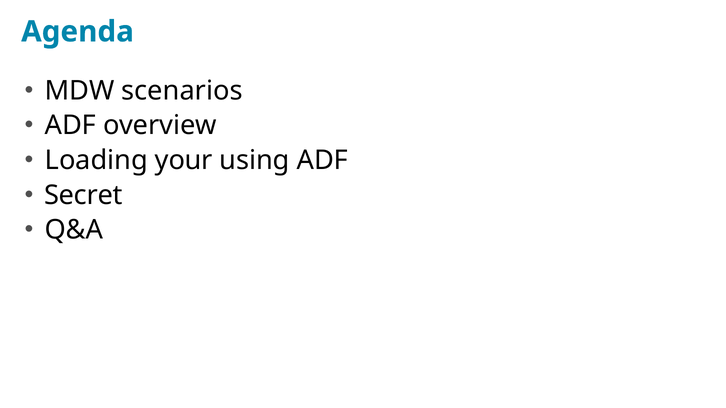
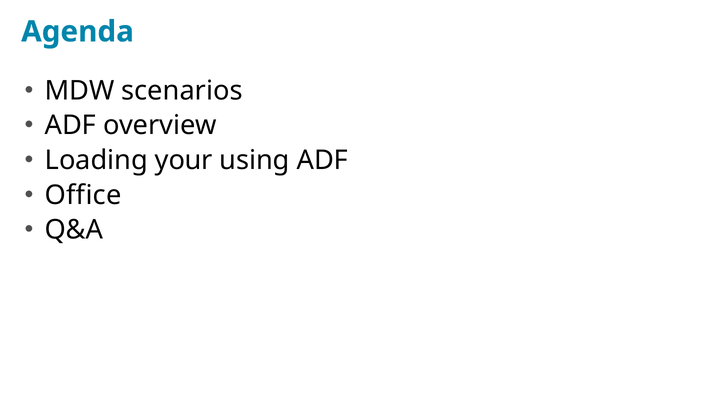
Secret: Secret -> Office (83, 195)
